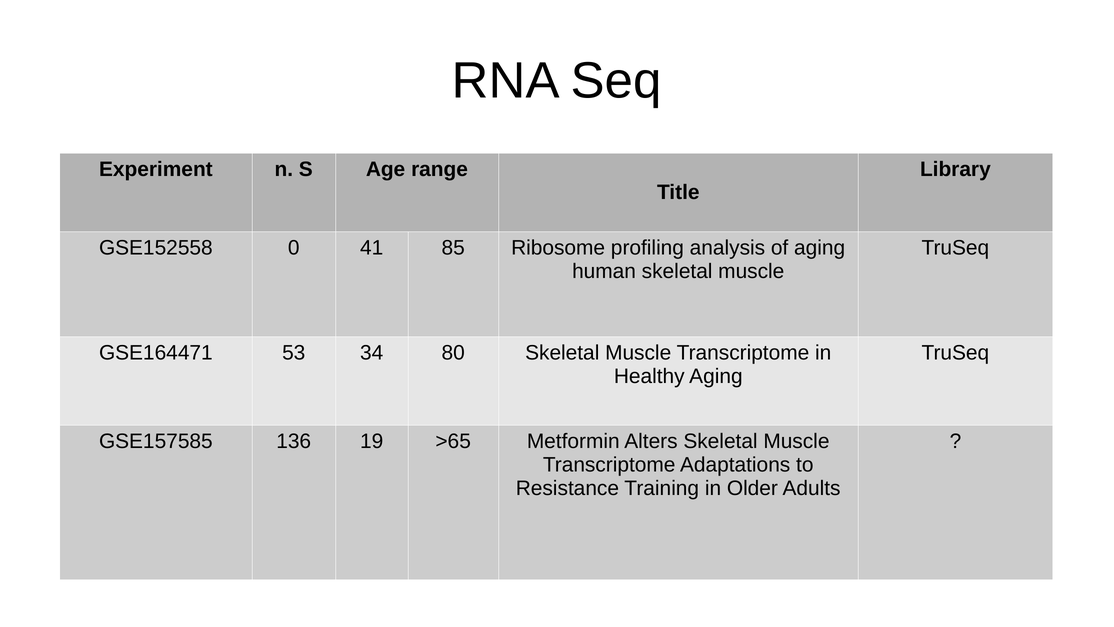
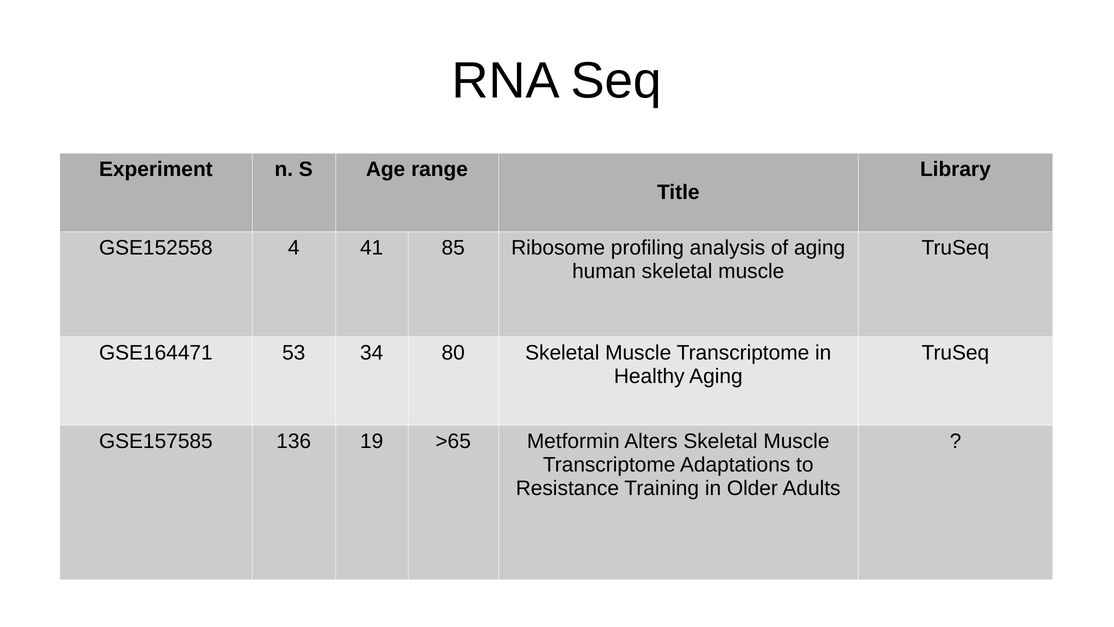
0: 0 -> 4 (294, 248)
